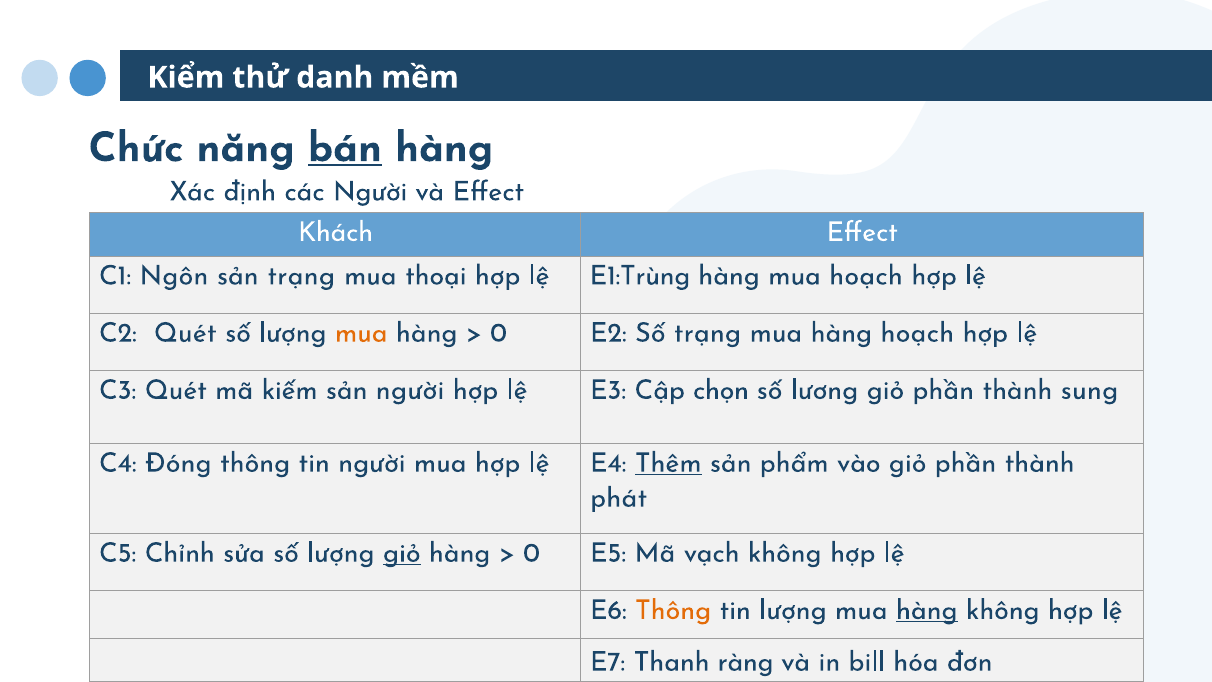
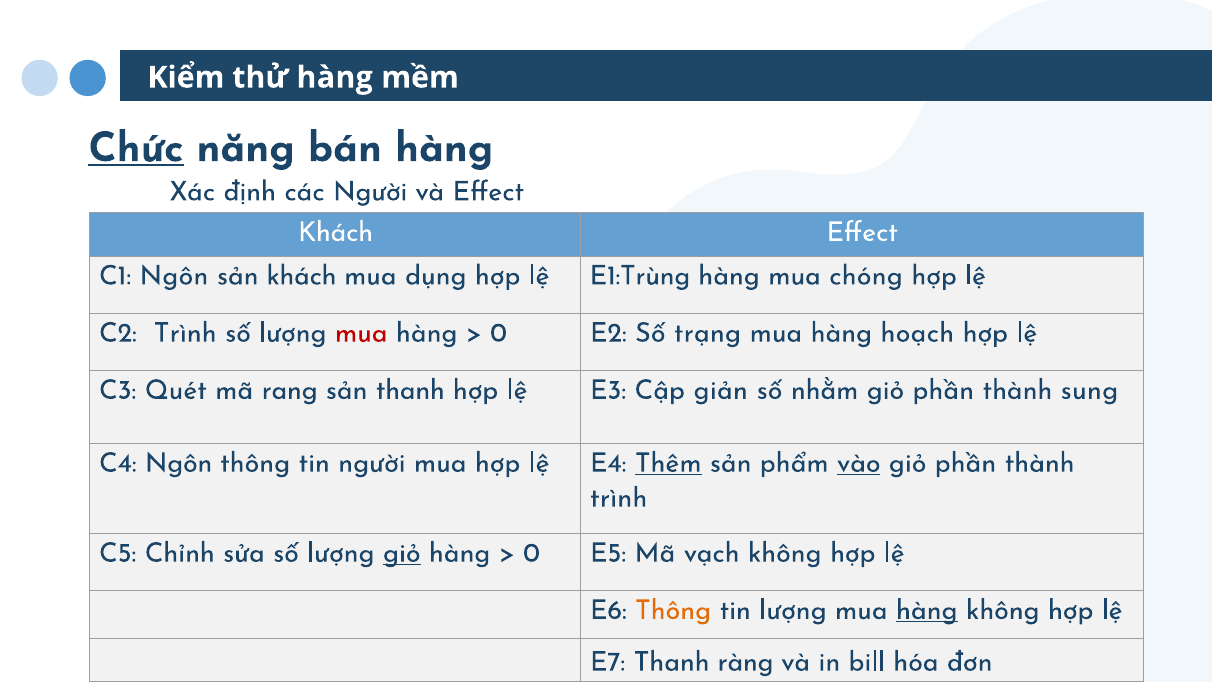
thử danh: danh -> hàng (335, 78)
Chức underline: none -> present (136, 148)
bán underline: present -> none (345, 148)
sản trạng: trạng -> khách (301, 275)
thoại: thoại -> dụng (436, 275)
mua hoạch: hoạch -> chóng (866, 275)
C2 Quét: Quét -> Trình (185, 333)
mua colour: orange -> red (361, 333)
kiếm: kiếm -> rang (290, 390)
sản người: người -> thanh (410, 390)
chọn: chọn -> giản (721, 390)
lương: lương -> nhằm (825, 390)
C4 Đóng: Đóng -> Ngôn (179, 463)
vào underline: none -> present (859, 463)
phát: phát -> trình (619, 498)
